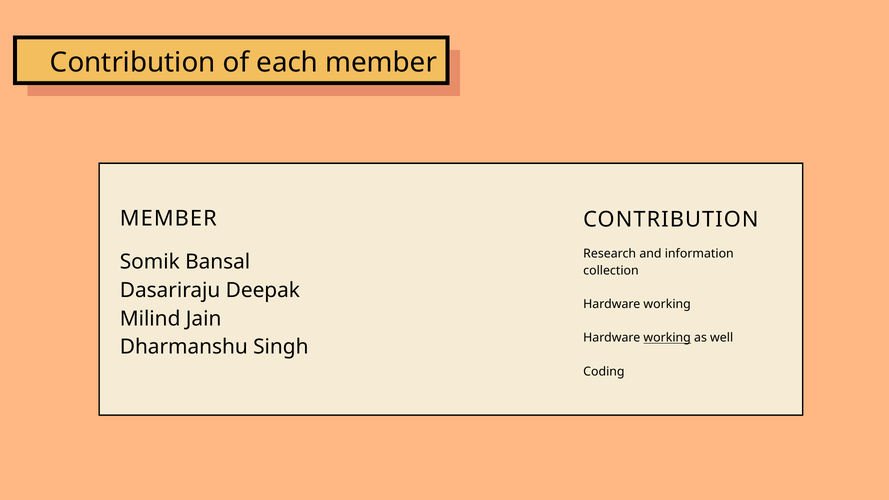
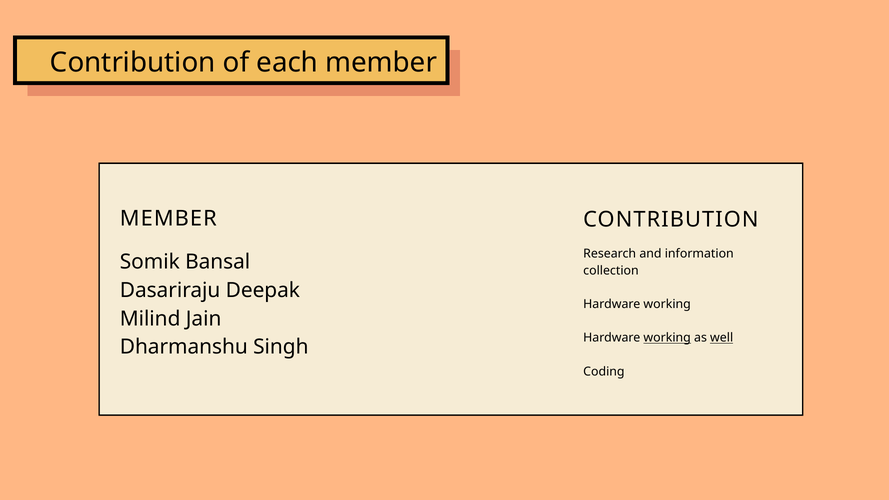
well underline: none -> present (722, 338)
